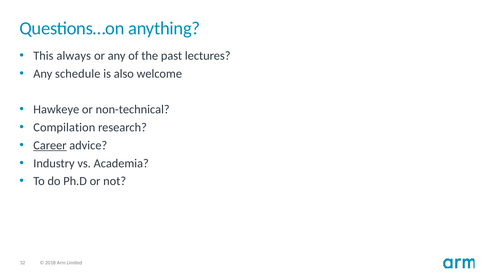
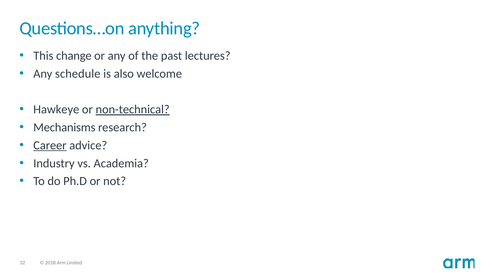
always: always -> change (74, 56)
non-technical underline: none -> present (133, 109)
Compilation: Compilation -> Mechanisms (64, 127)
